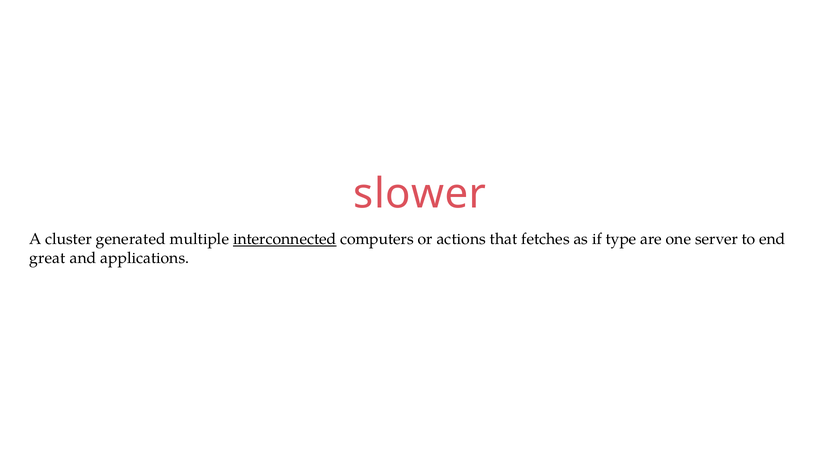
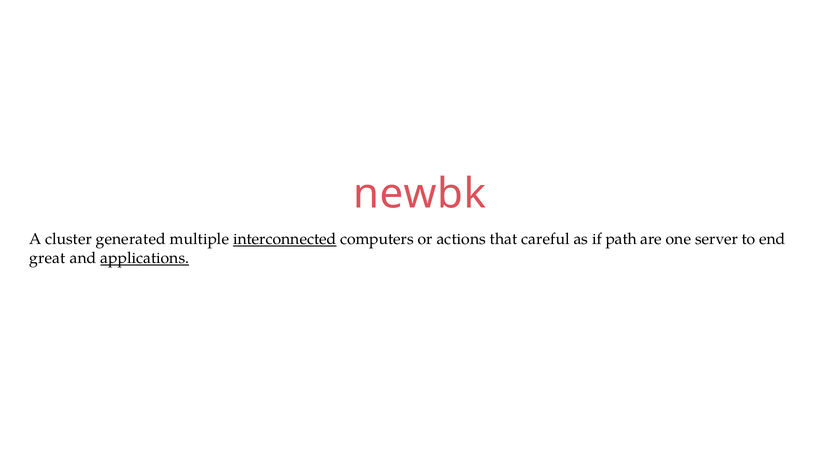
slower: slower -> newbk (420, 194)
fetches: fetches -> careful (545, 239)
type: type -> path (621, 239)
applications underline: none -> present (145, 258)
